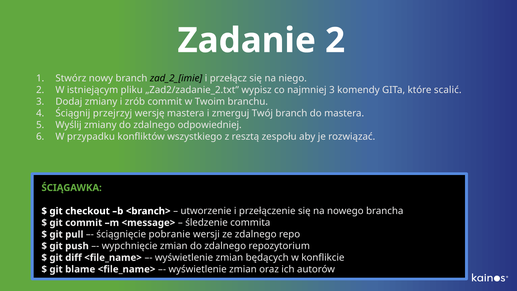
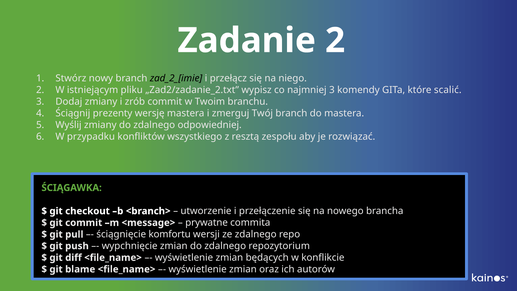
przejrzyj: przejrzyj -> prezenty (113, 113)
śledzenie: śledzenie -> prywatne (207, 223)
pobranie: pobranie -> komfortu (170, 234)
